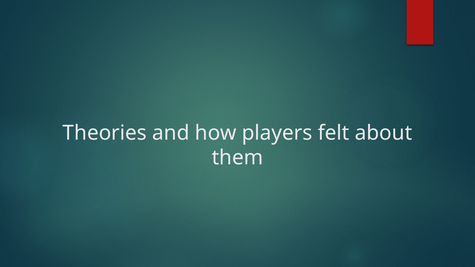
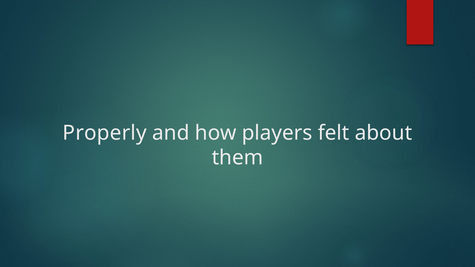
Theories: Theories -> Properly (105, 133)
